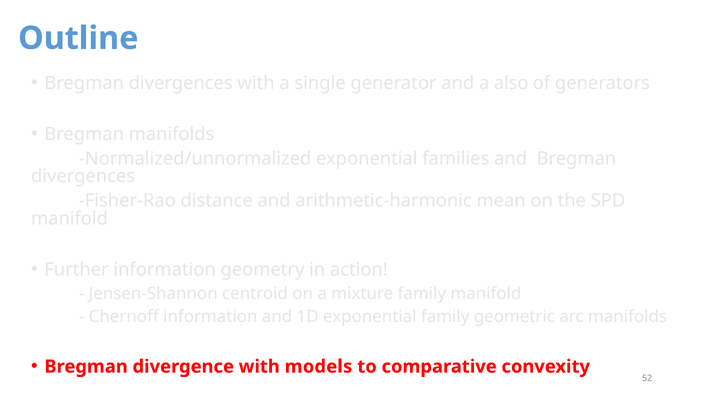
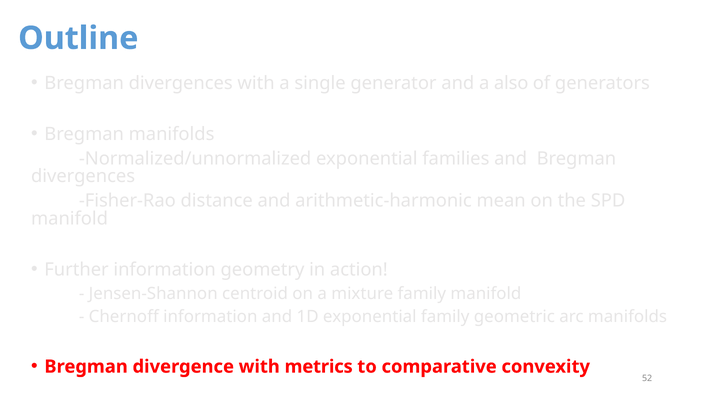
models: models -> metrics (319, 367)
